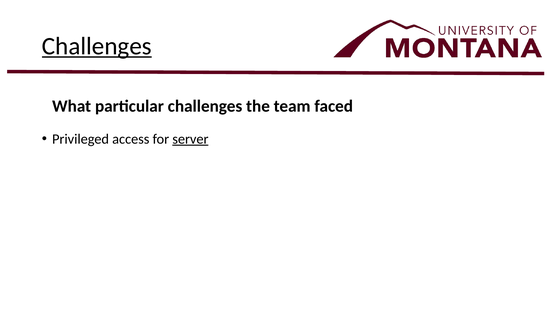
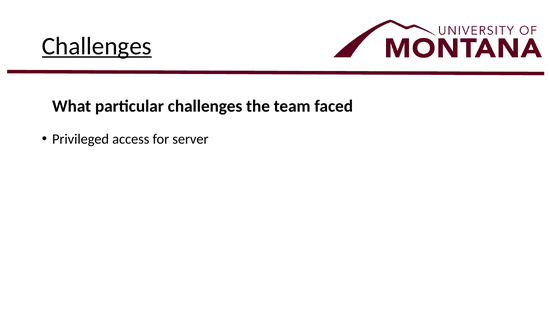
server underline: present -> none (190, 139)
